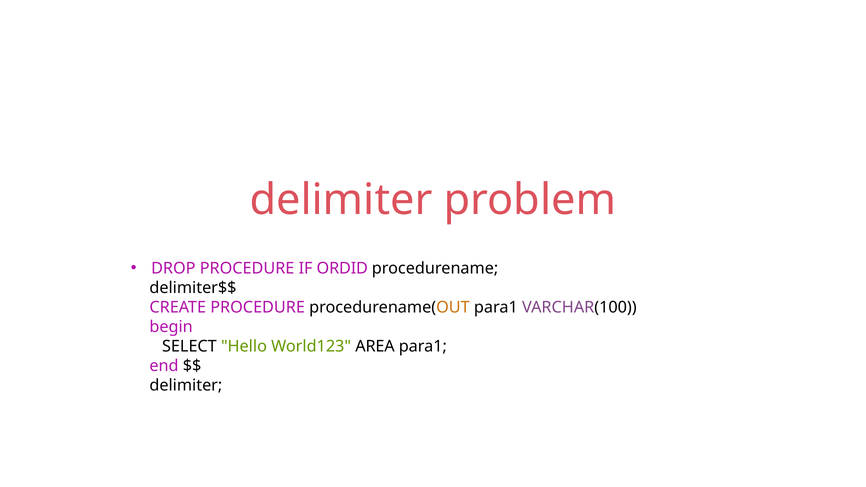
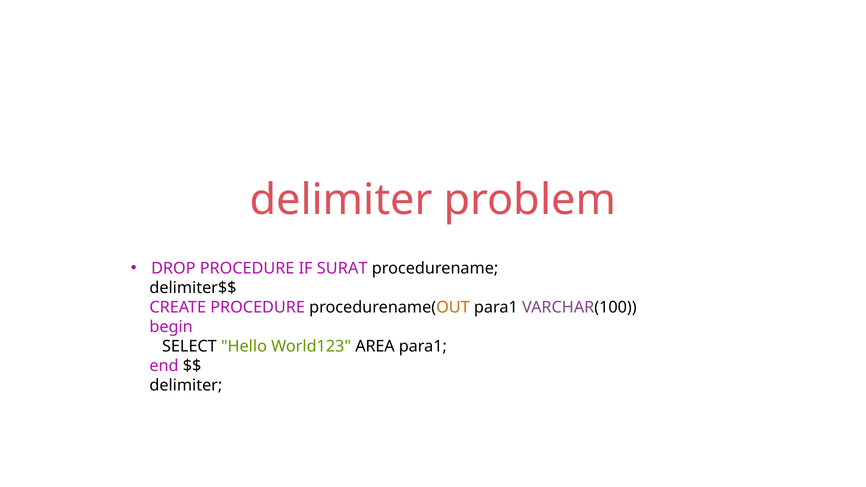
ORDID: ORDID -> SURAT (342, 268)
